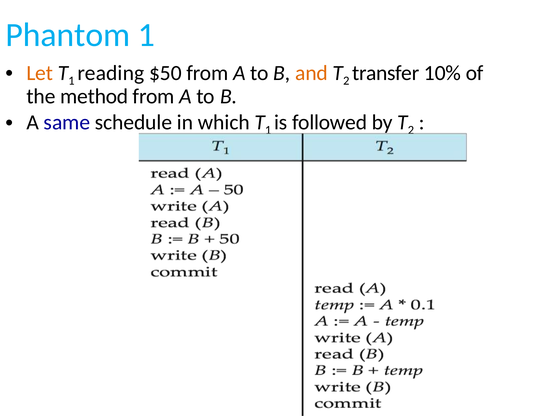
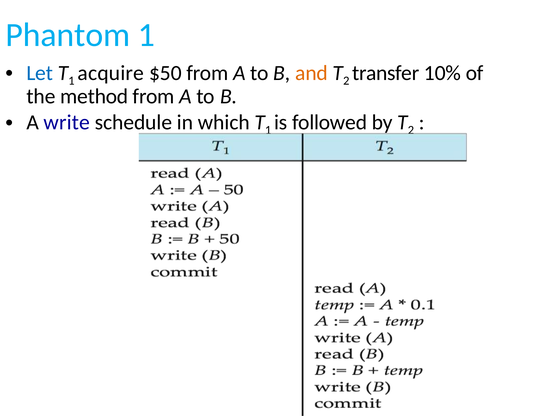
Let colour: orange -> blue (40, 73)
reading: reading -> acquire (111, 73)
same: same -> write (67, 123)
